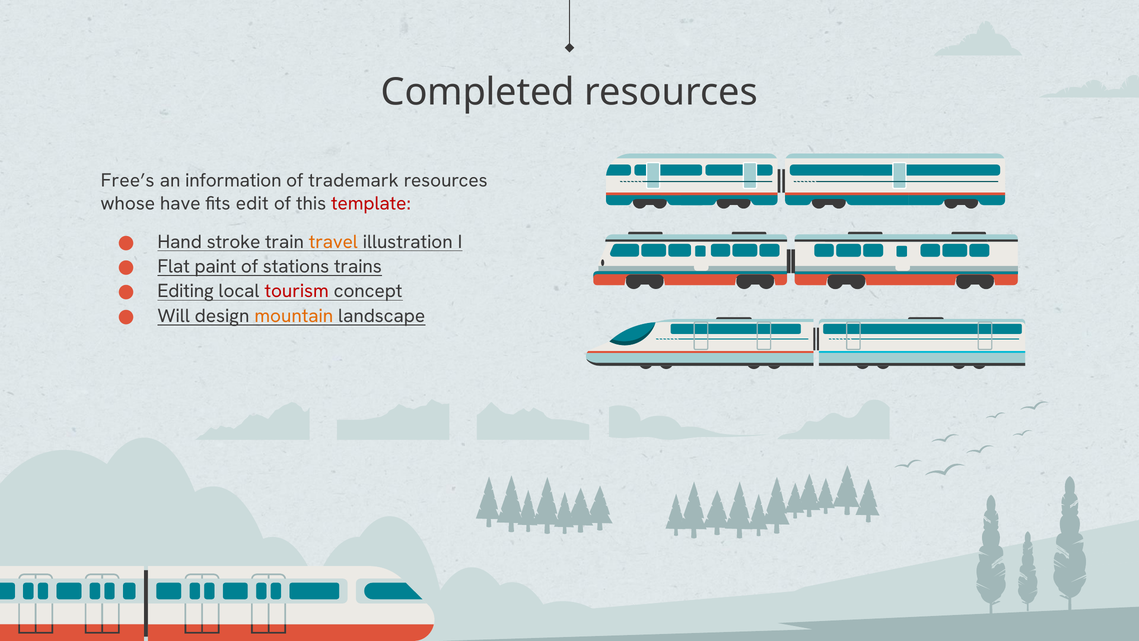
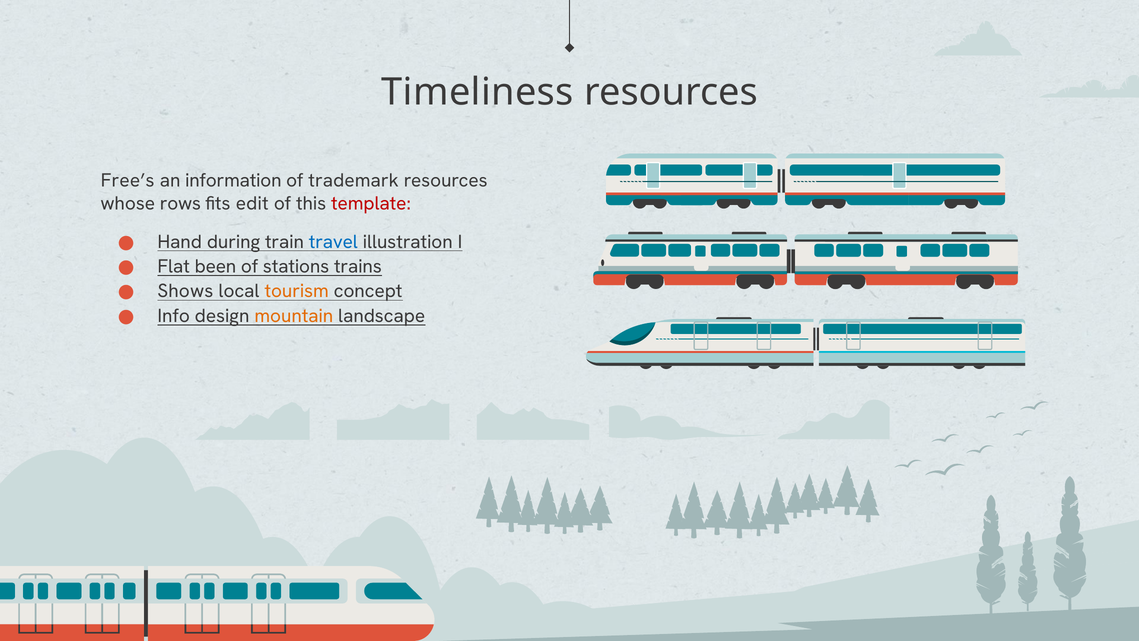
Completed: Completed -> Timeliness (478, 92)
have: have -> rows (180, 203)
stroke: stroke -> during (234, 242)
travel colour: orange -> blue (333, 242)
paint: paint -> been (215, 266)
Editing: Editing -> Shows (185, 291)
tourism colour: red -> orange (297, 291)
Will: Will -> Info (174, 316)
